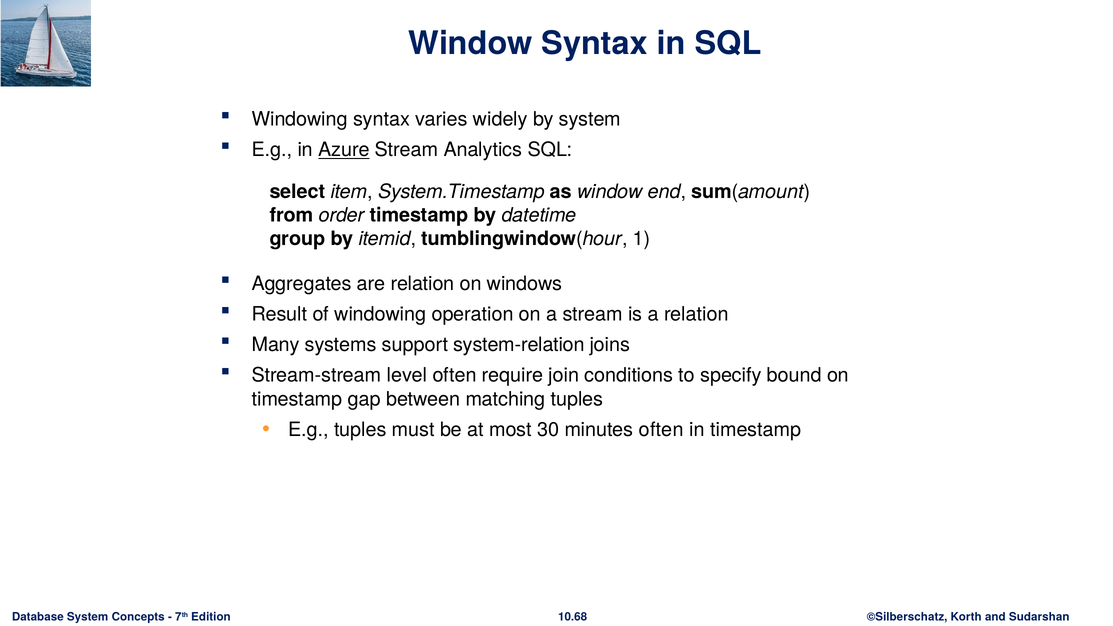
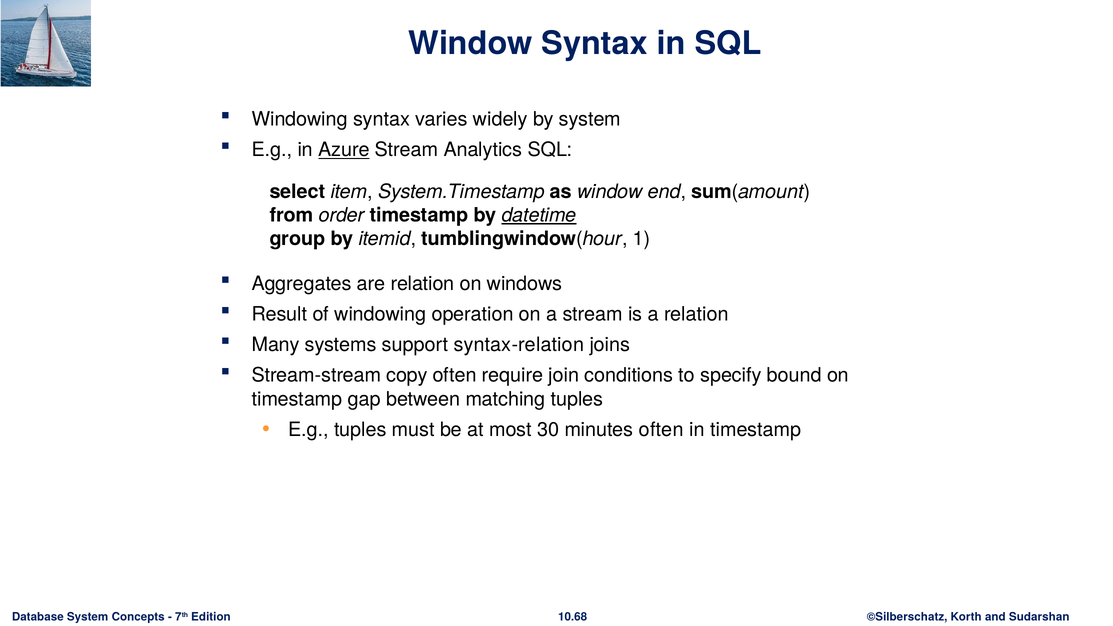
datetime underline: none -> present (539, 215)
system-relation: system-relation -> syntax-relation (519, 345)
level: level -> copy (407, 375)
